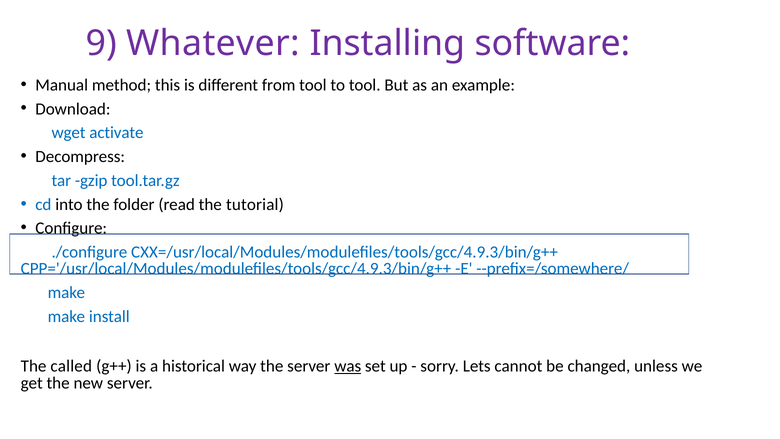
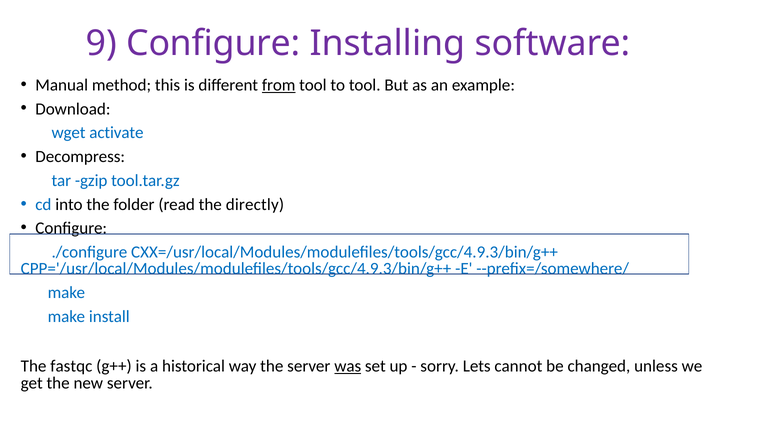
9 Whatever: Whatever -> Configure (213, 43)
from underline: none -> present (279, 85)
tutorial: tutorial -> directly (255, 204)
called: called -> fastqc (71, 366)
